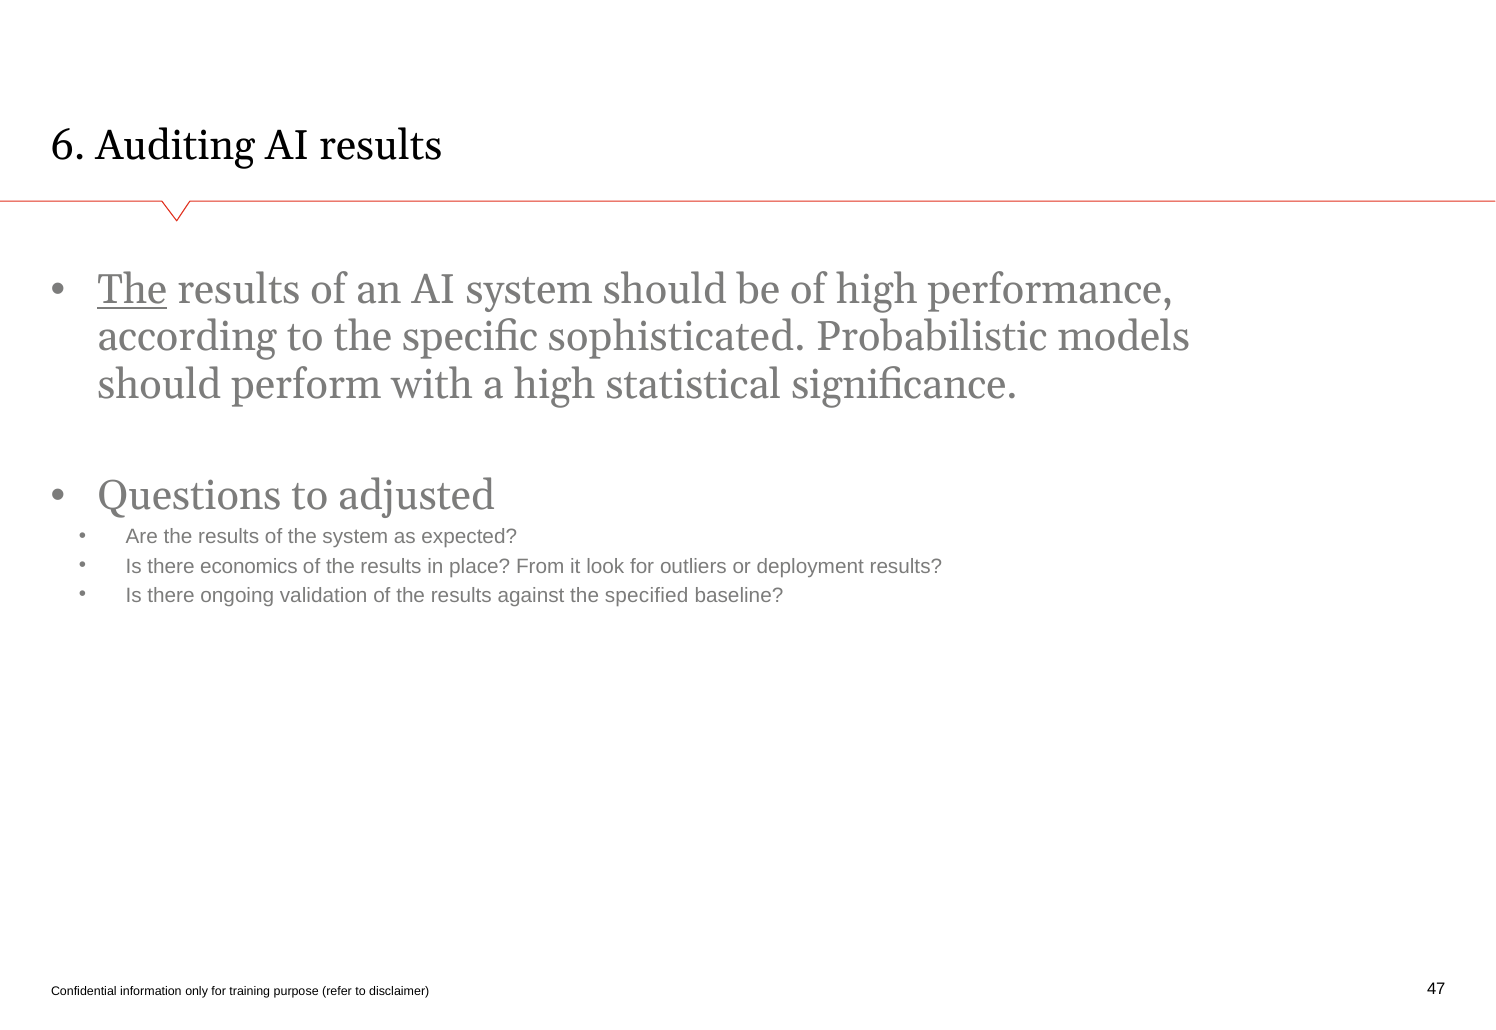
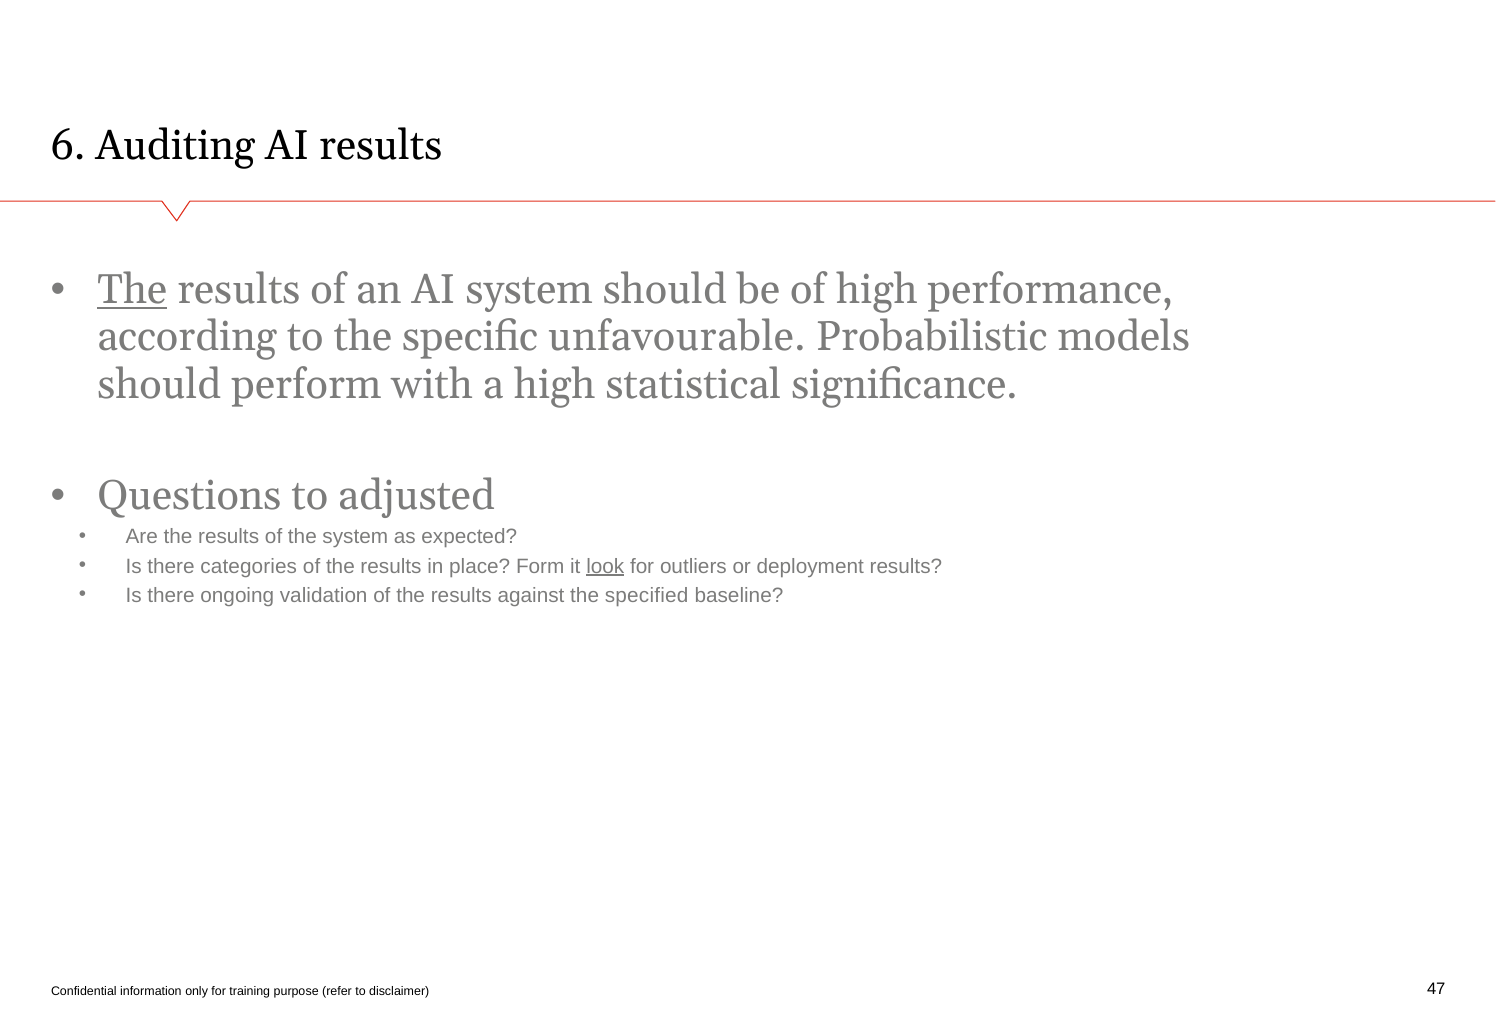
sophisticated: sophisticated -> unfavourable (677, 337)
economics: economics -> categories (249, 566)
From: From -> Form (540, 566)
look underline: none -> present (605, 566)
